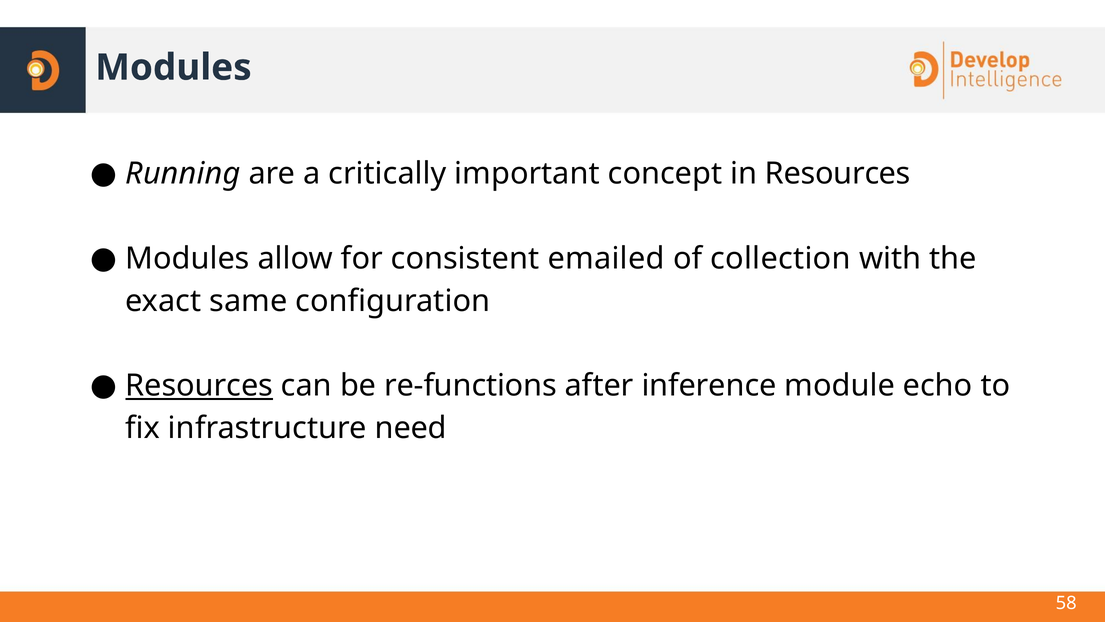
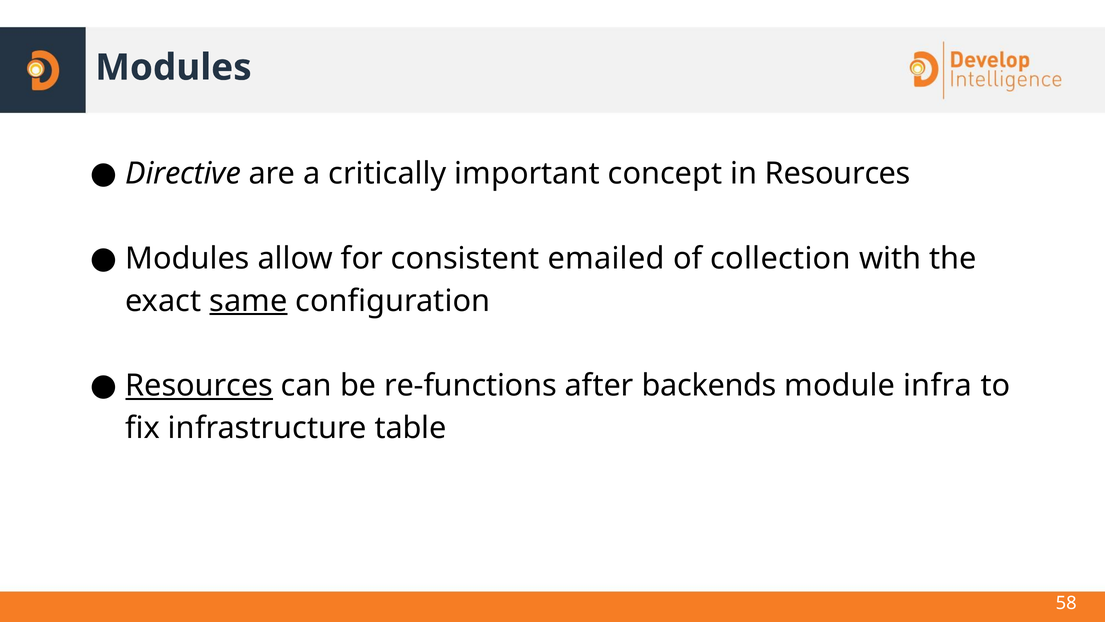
Running: Running -> Directive (183, 174)
same underline: none -> present (248, 301)
inference: inference -> backends (709, 385)
echo: echo -> infra (938, 385)
need: need -> table (411, 428)
